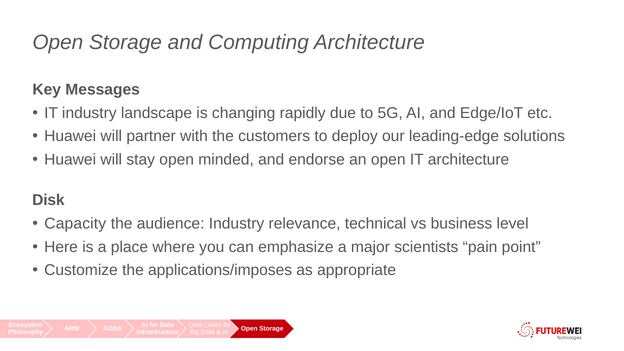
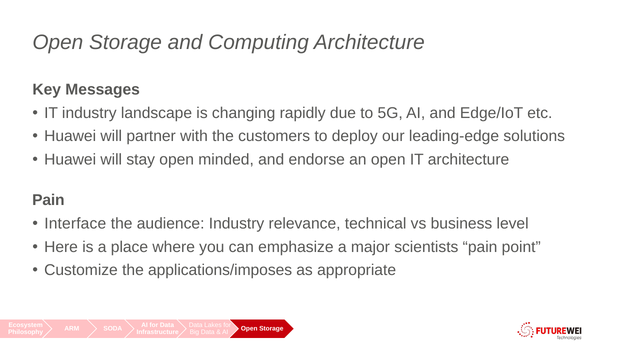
Disk: Disk -> Pain (48, 200)
Capacity: Capacity -> Interface (75, 224)
